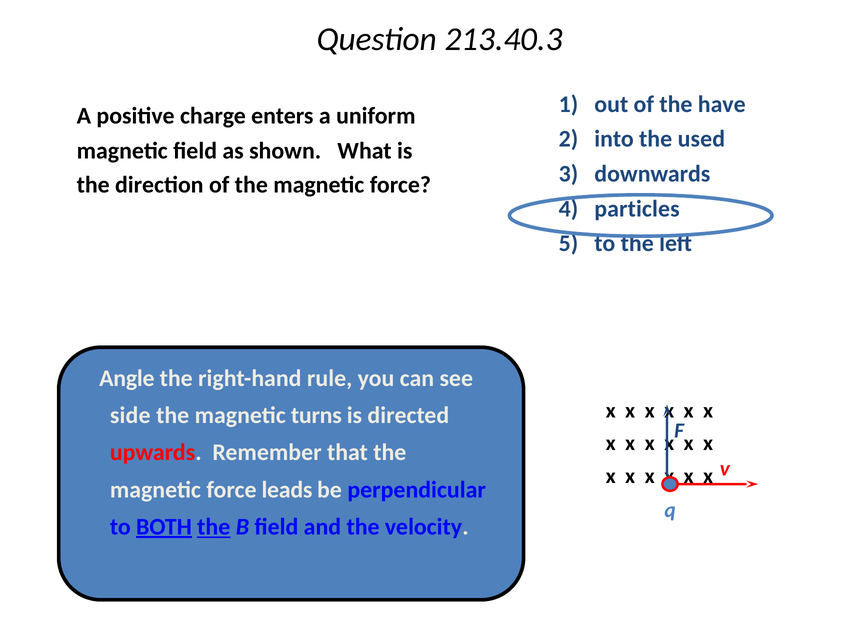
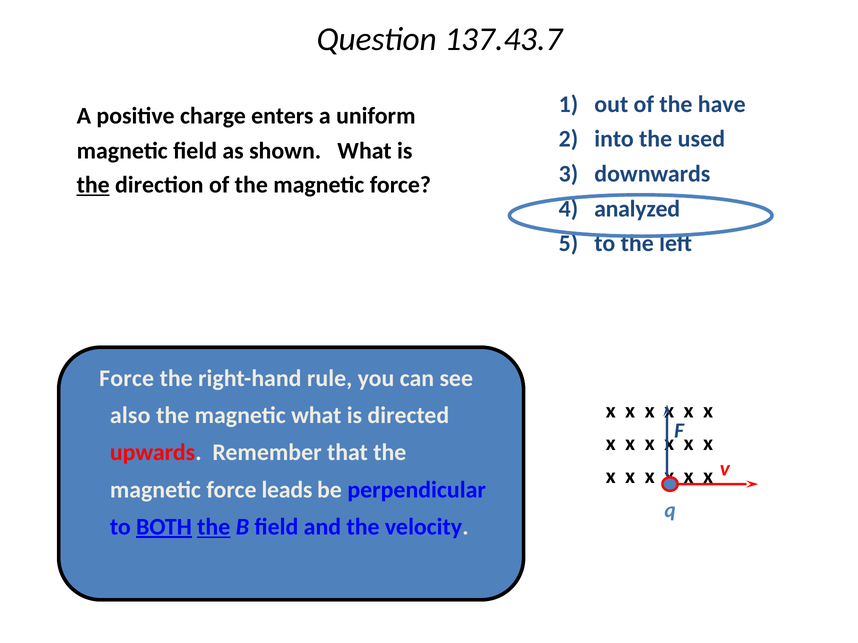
213.40.3: 213.40.3 -> 137.43.7 (504, 39)
the underline: none -> present (93, 185)
particles: particles -> analyzed (637, 209)
Angle: Angle -> Force (127, 379)
side: side -> also (130, 416)
magnetic turns: turns -> what (316, 416)
